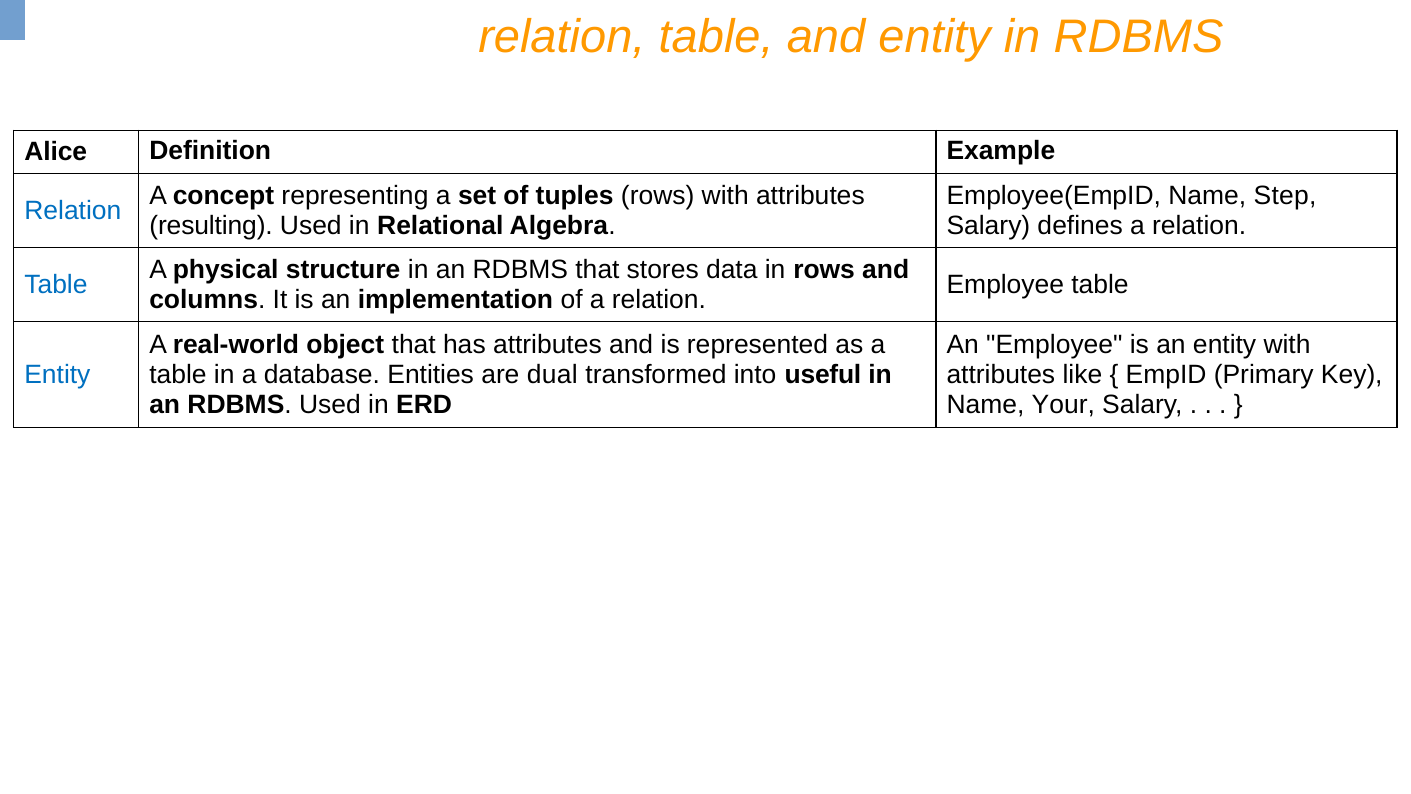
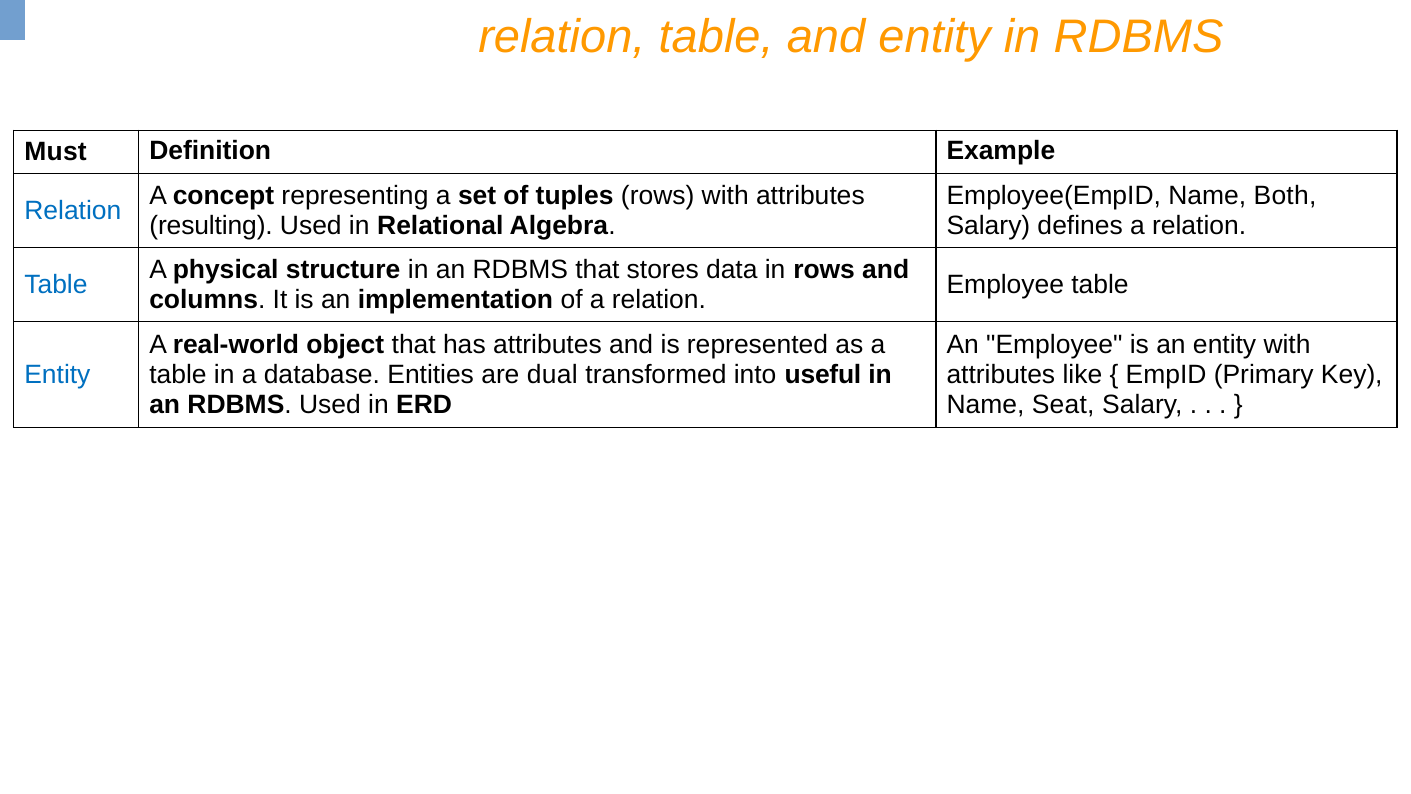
Alice: Alice -> Must (56, 152)
Step: Step -> Both (1285, 196)
Your: Your -> Seat (1063, 404)
